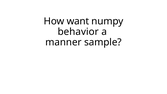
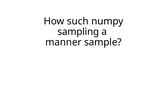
want: want -> such (78, 21)
behavior: behavior -> sampling (78, 32)
